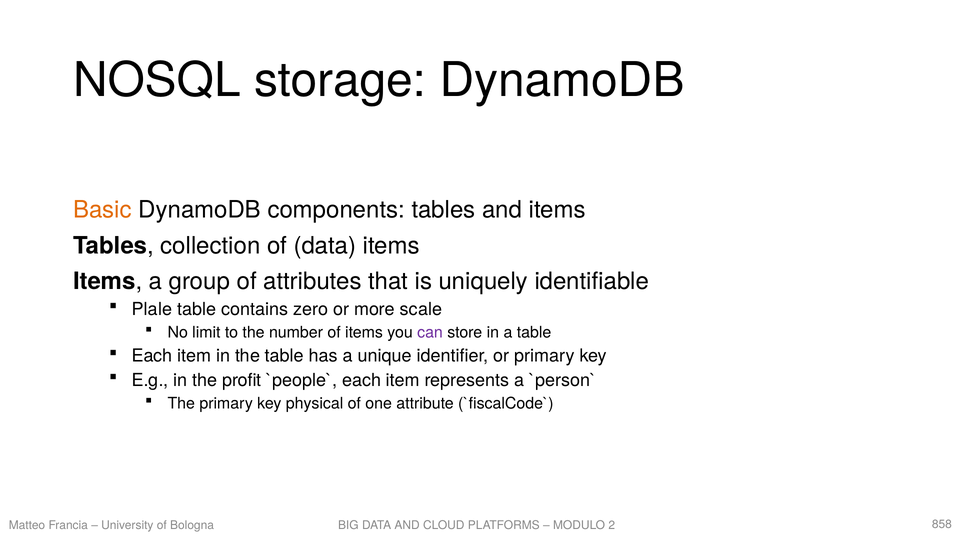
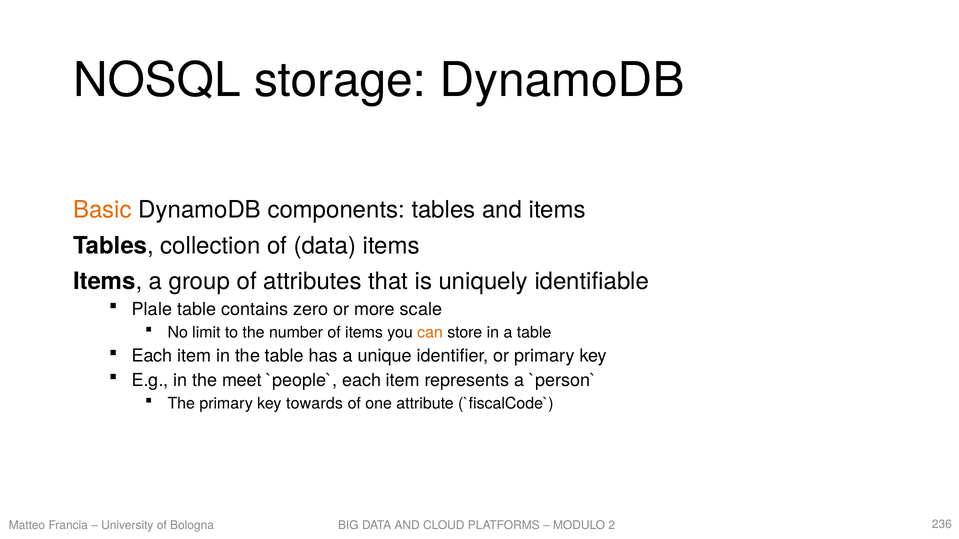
can colour: purple -> orange (430, 333)
profit: profit -> meet (242, 381)
physical: physical -> towards (314, 404)
858: 858 -> 236 (942, 525)
